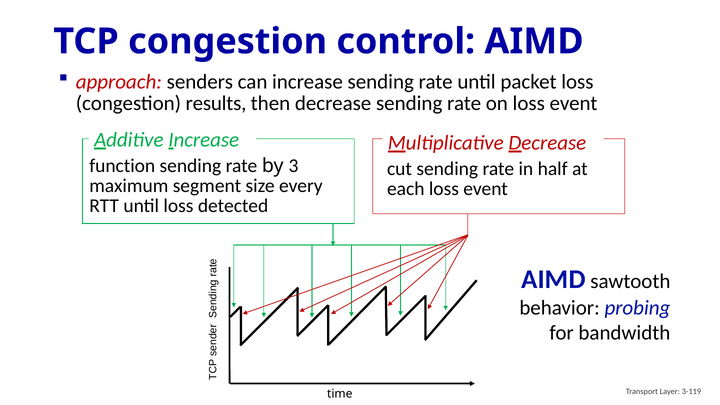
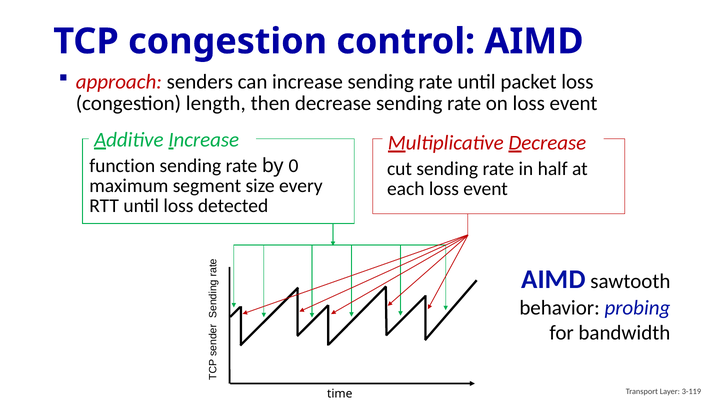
results: results -> length (216, 103)
3: 3 -> 0 (294, 166)
